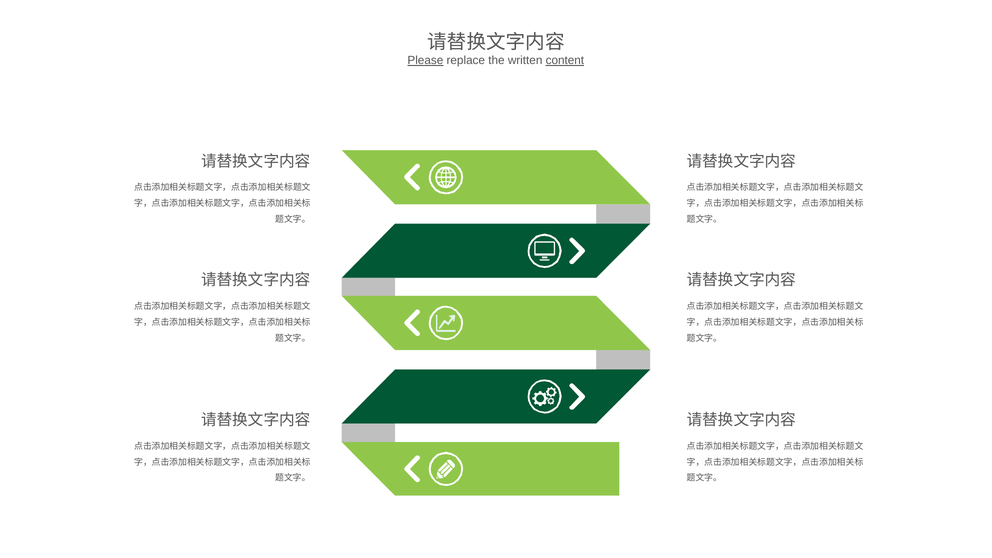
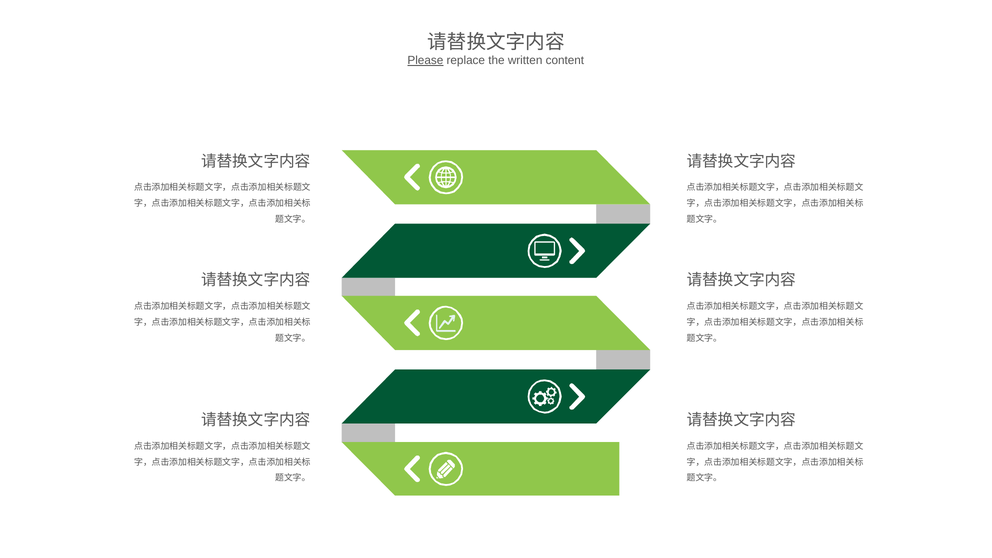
content underline: present -> none (565, 60)
